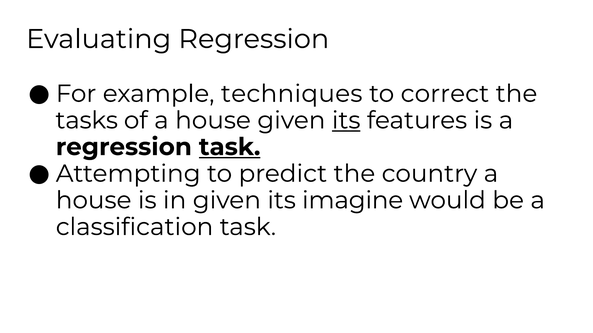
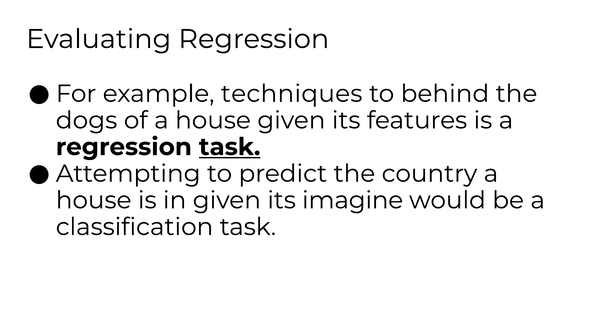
correct: correct -> behind (445, 94)
tasks: tasks -> dogs (87, 121)
its underline: present -> none (346, 121)
